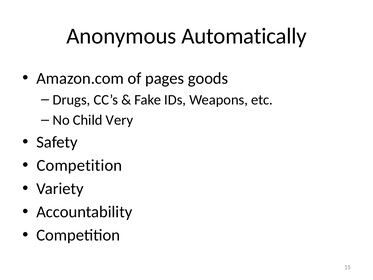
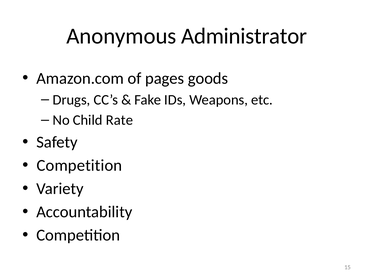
Automatically: Automatically -> Administrator (244, 36)
Very: Very -> Rate (119, 120)
